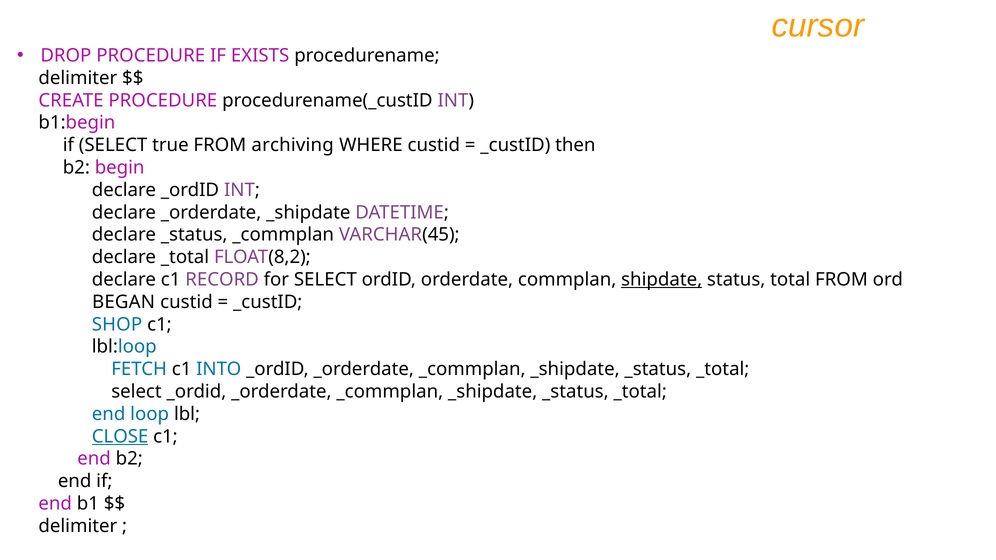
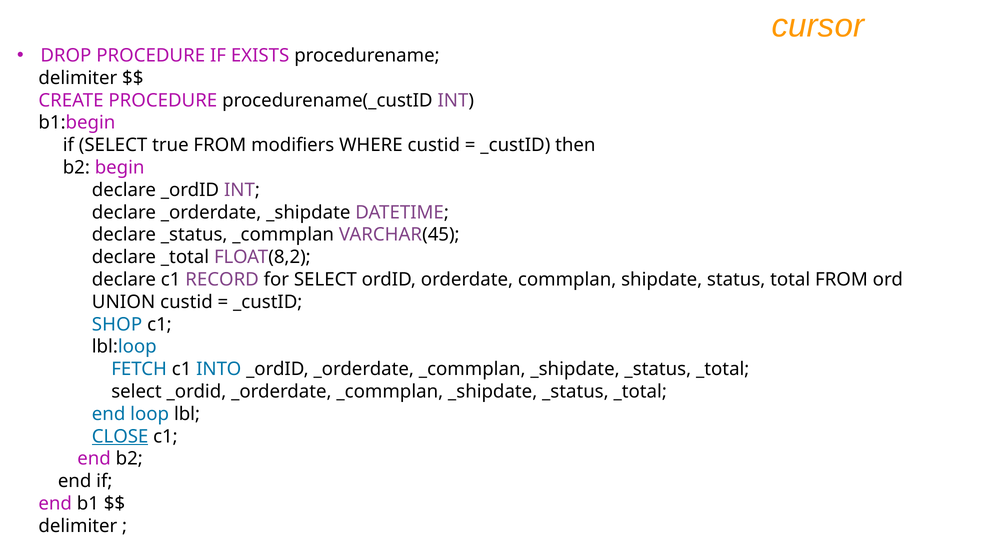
archiving: archiving -> modifiers (293, 145)
shipdate underline: present -> none (662, 280)
BEGAN: BEGAN -> UNION (124, 302)
